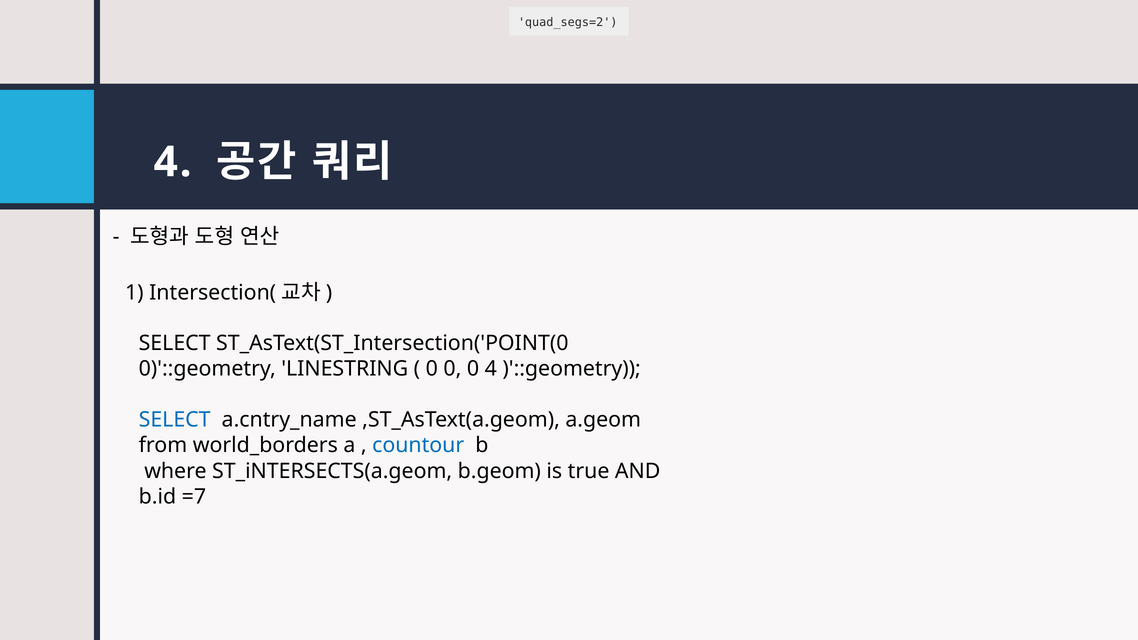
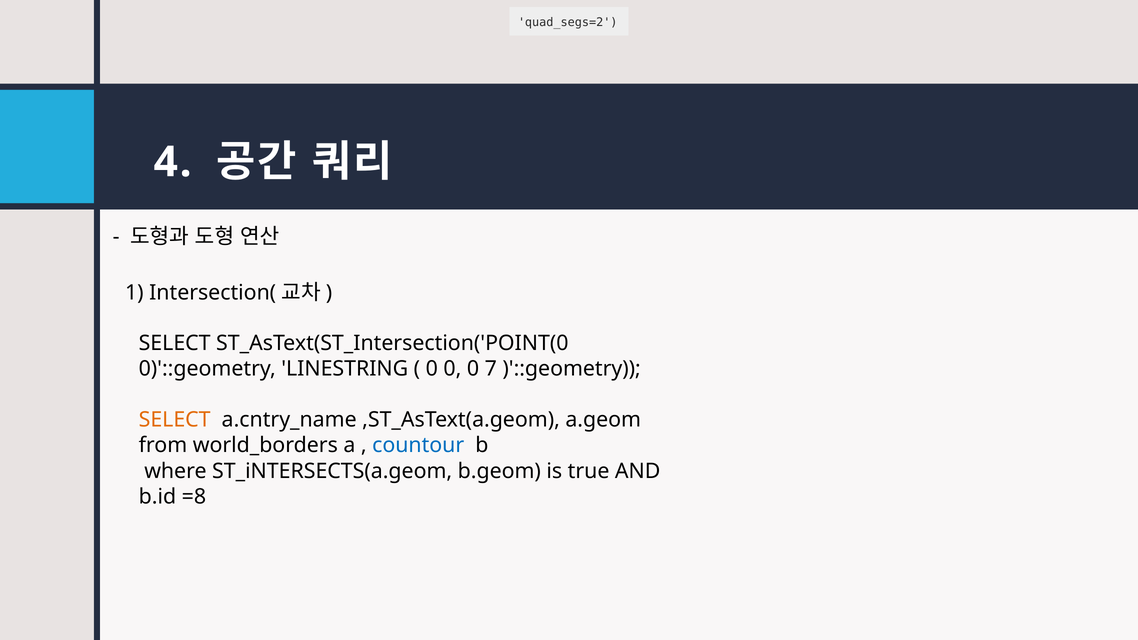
0 4: 4 -> 7 (491, 369)
SELECT colour: blue -> orange (175, 420)
=7: =7 -> =8 (194, 497)
